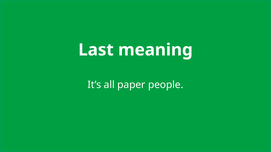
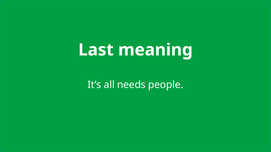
paper: paper -> needs (131, 85)
